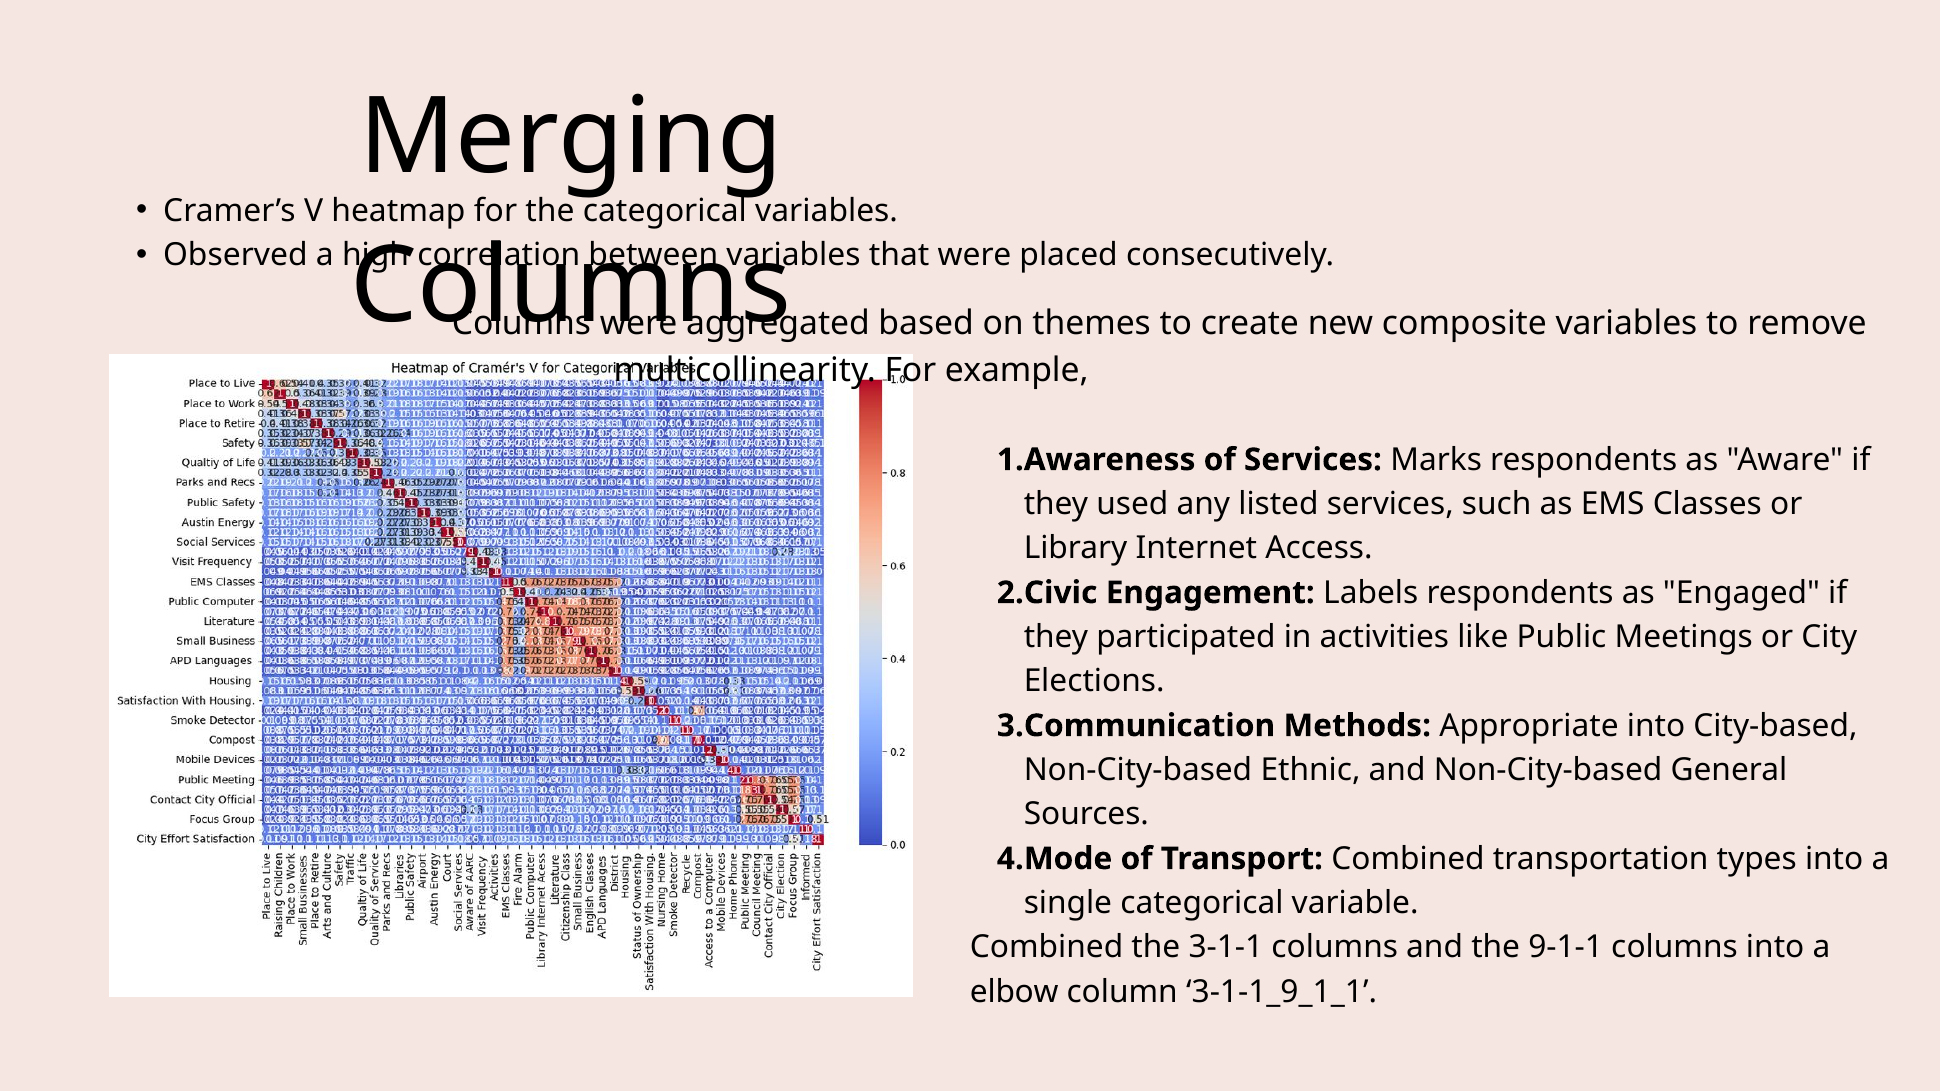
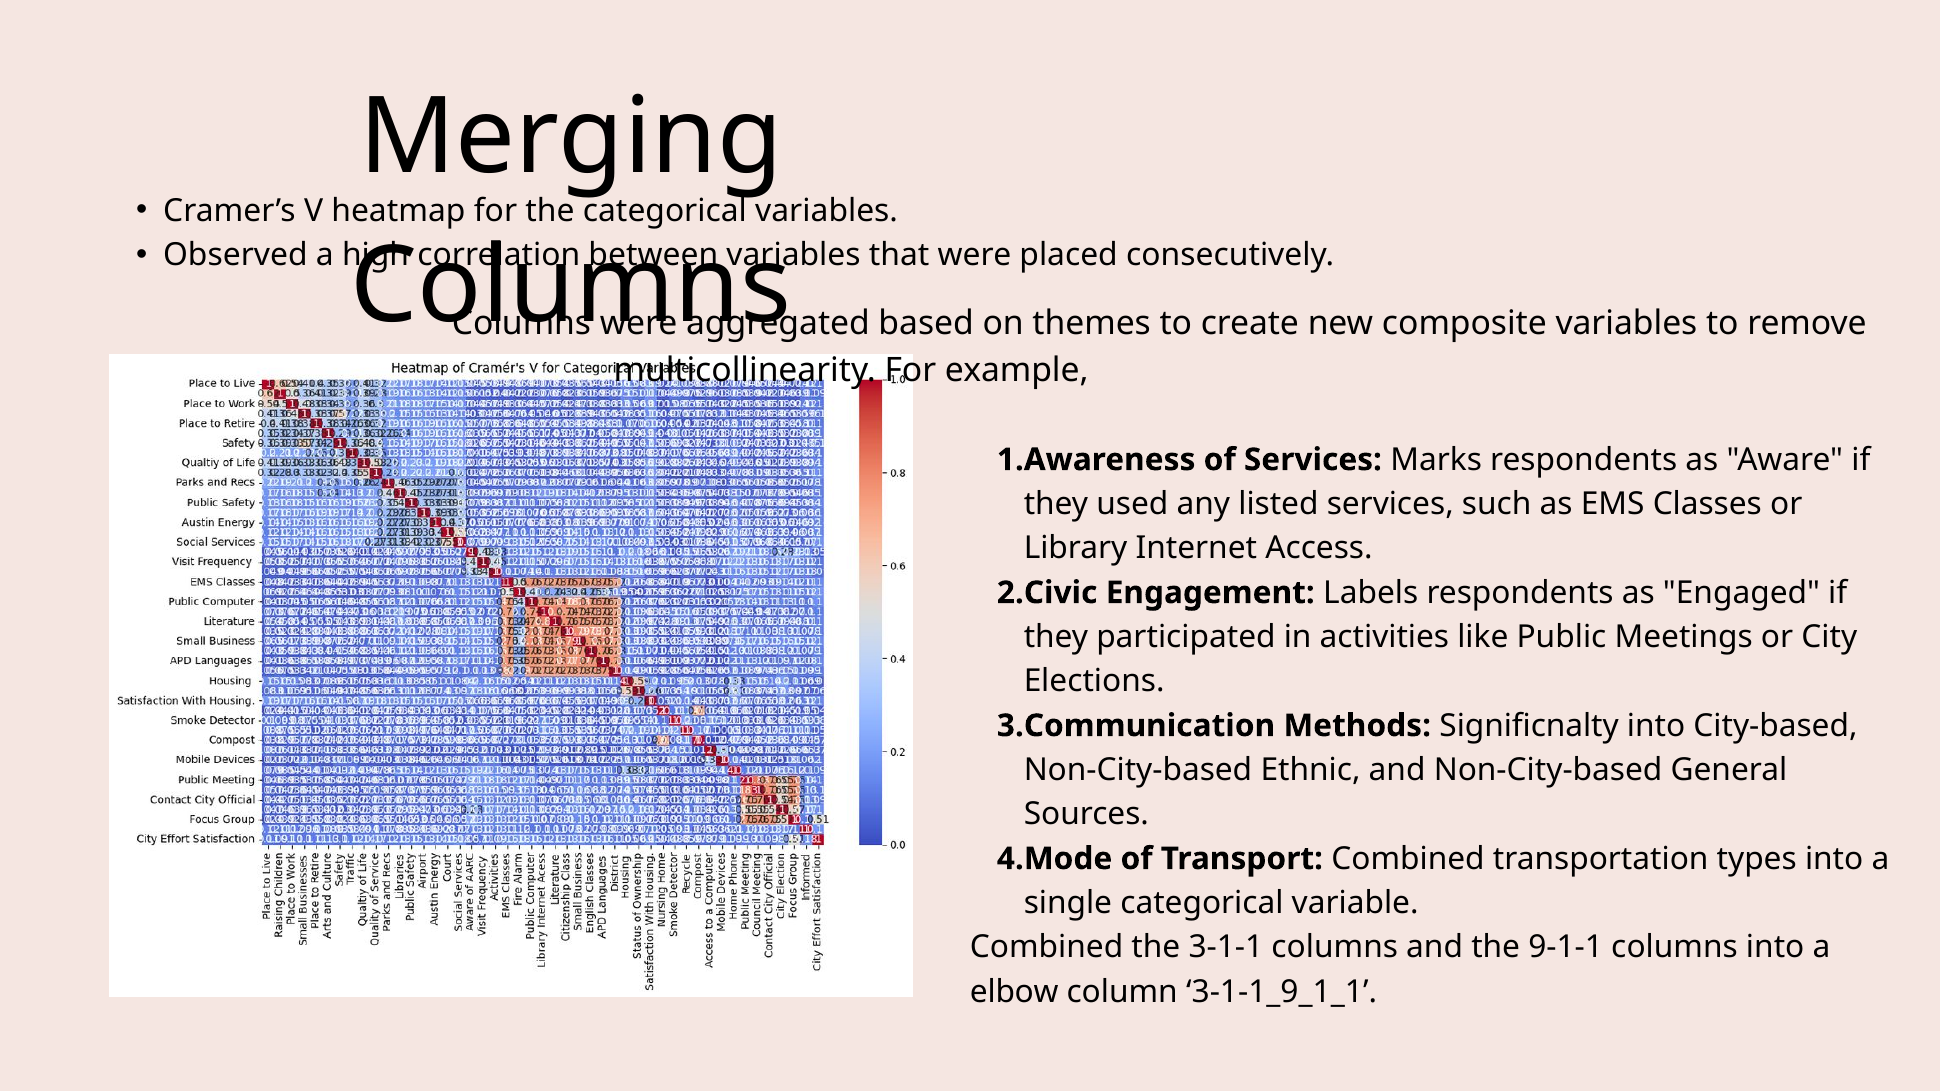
Appropriate: Appropriate -> Significnalty (1529, 726)
